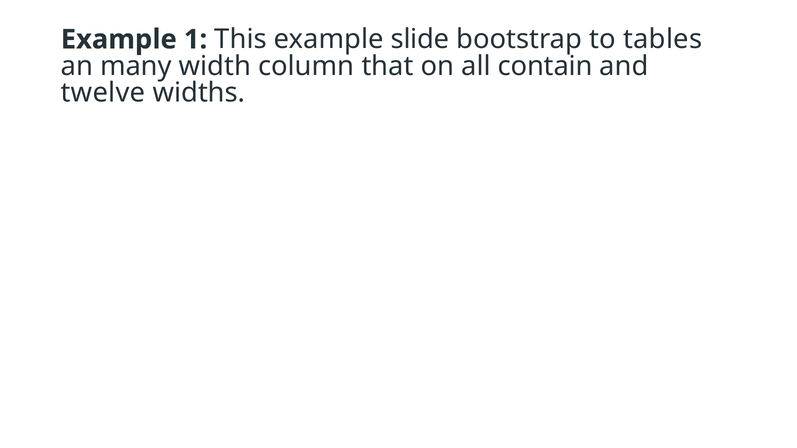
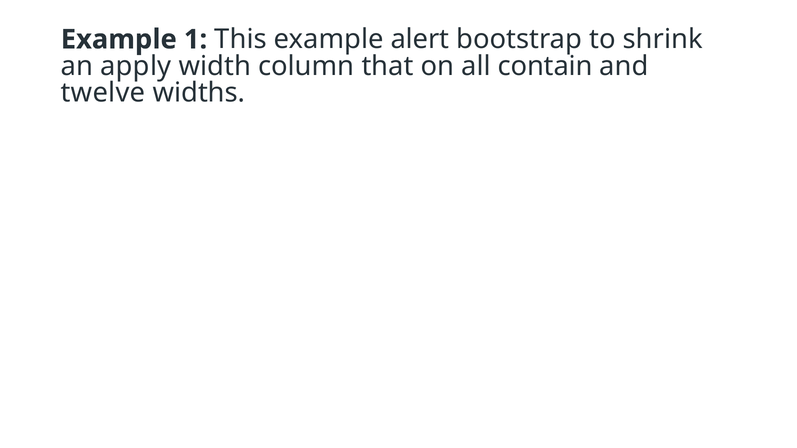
slide: slide -> alert (420, 39)
tables: tables -> shrink (663, 39)
many: many -> apply (136, 66)
